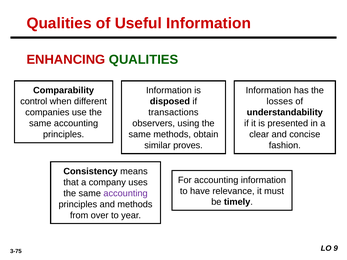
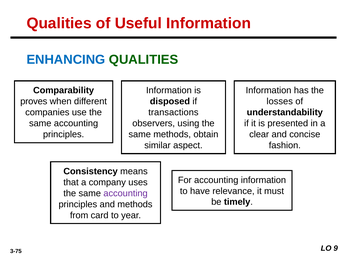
ENHANCING colour: red -> blue (66, 60)
control: control -> proves (34, 102)
proves: proves -> aspect (188, 145)
over: over -> card (100, 215)
